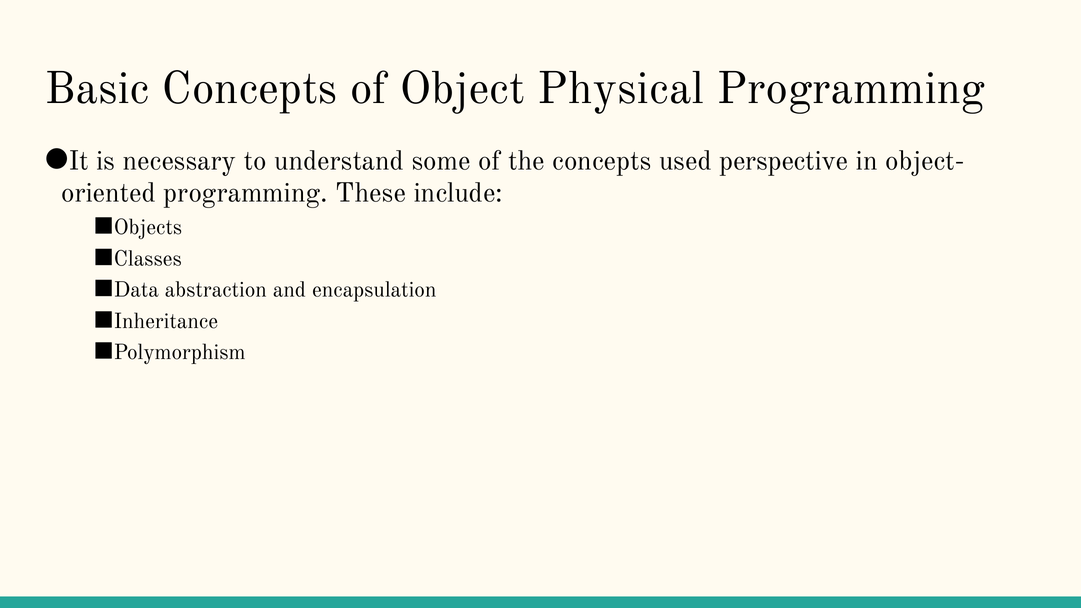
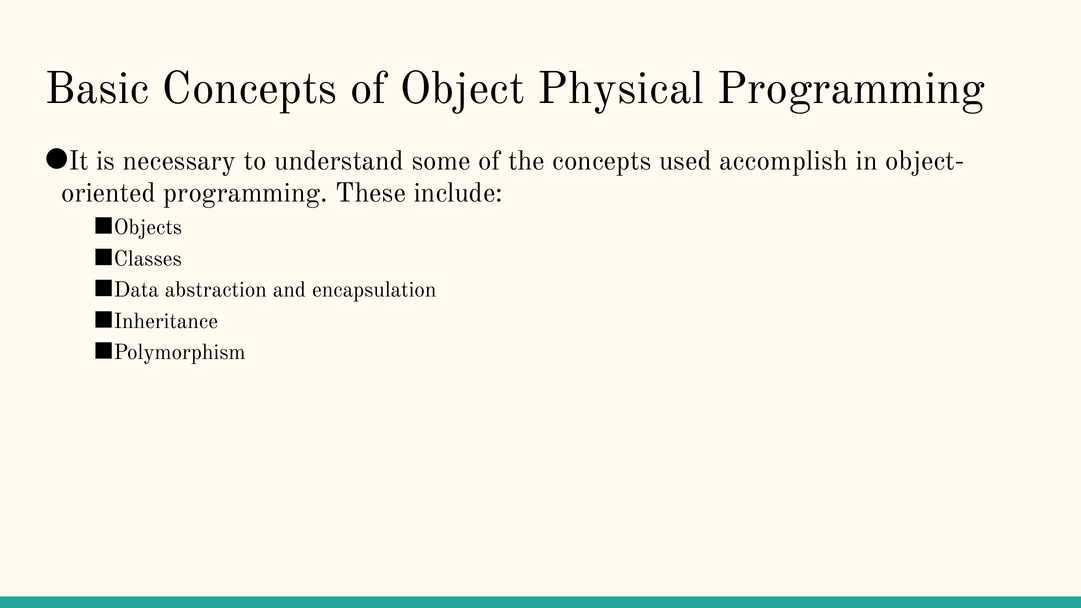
perspective: perspective -> accomplish (784, 161)
